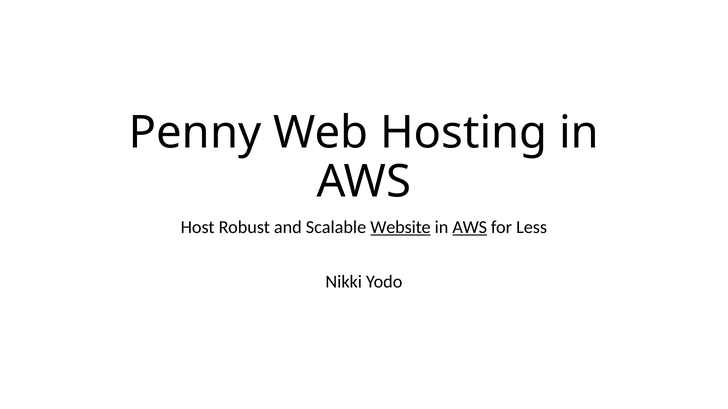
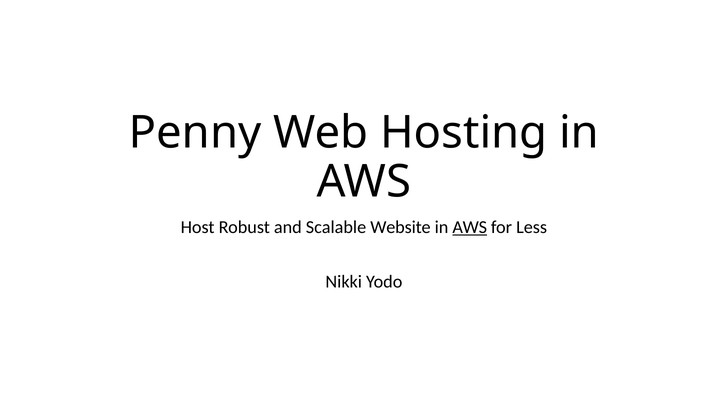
Website underline: present -> none (400, 228)
